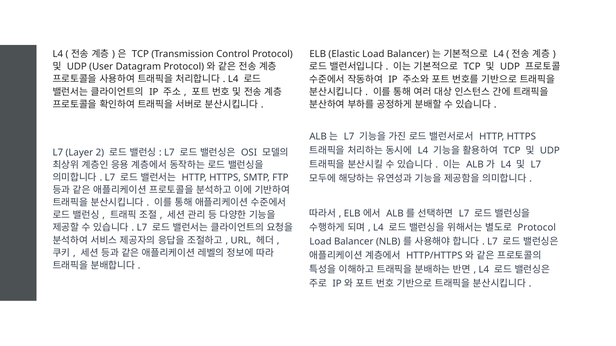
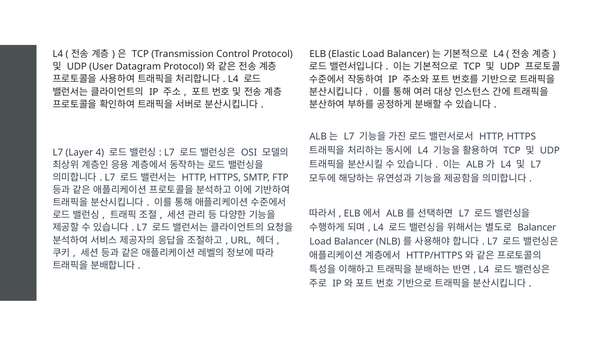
2: 2 -> 4 (100, 153)
Protocol: Protocol -> Balancer (537, 228)
